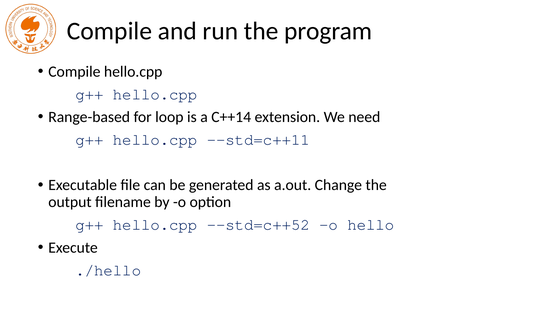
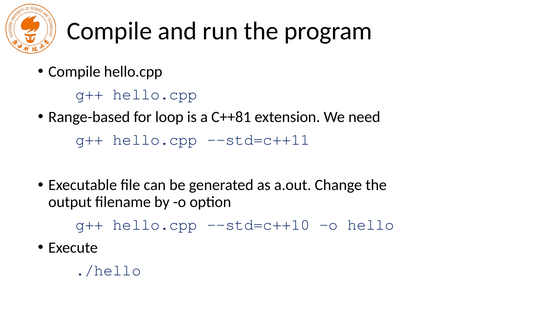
C++14: C++14 -> C++81 (231, 117)
--std=c++52: --std=c++52 -> --std=c++10 (258, 225)
